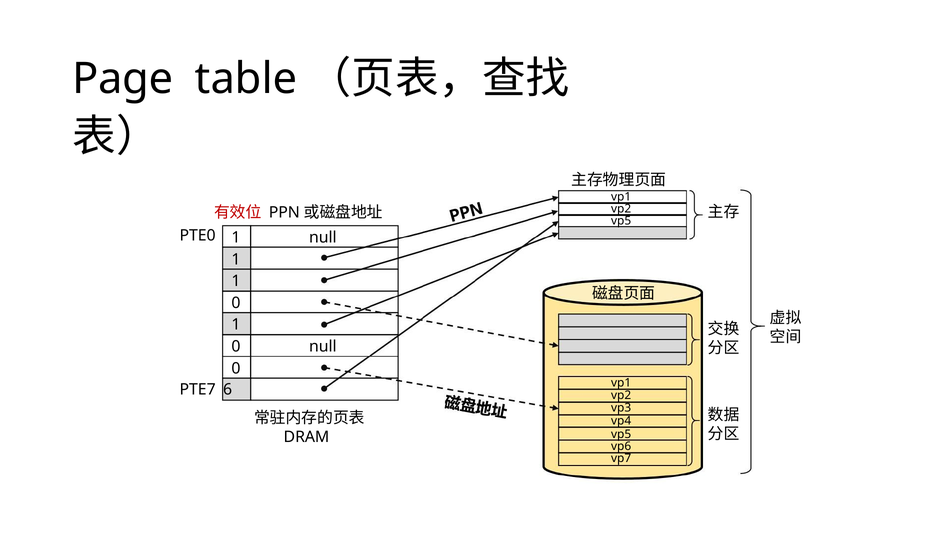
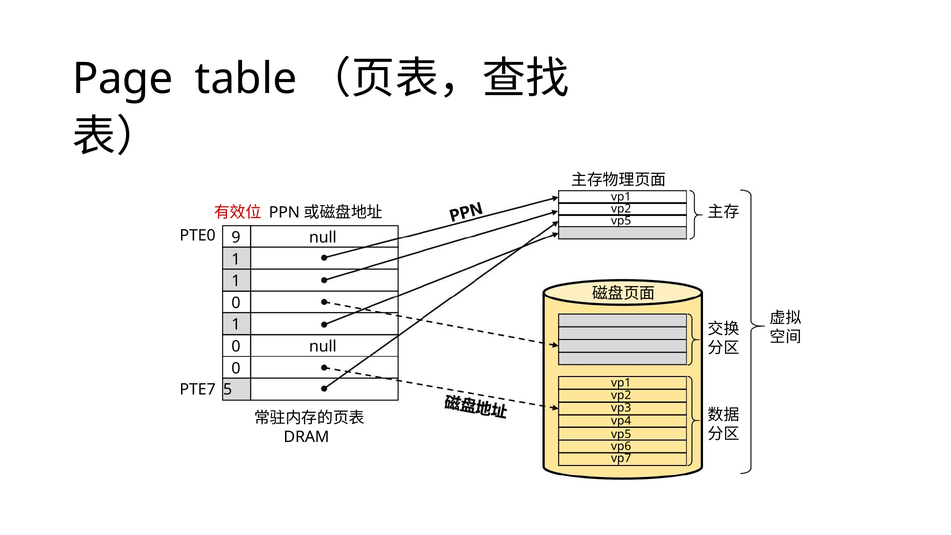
PTE0 1: 1 -> 9 (236, 238)
6: 6 -> 5 (228, 390)
